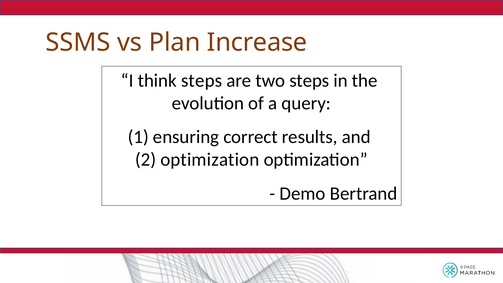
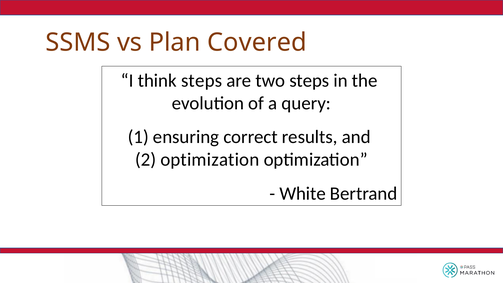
Increase: Increase -> Covered (257, 42)
Demo: Demo -> White (303, 194)
